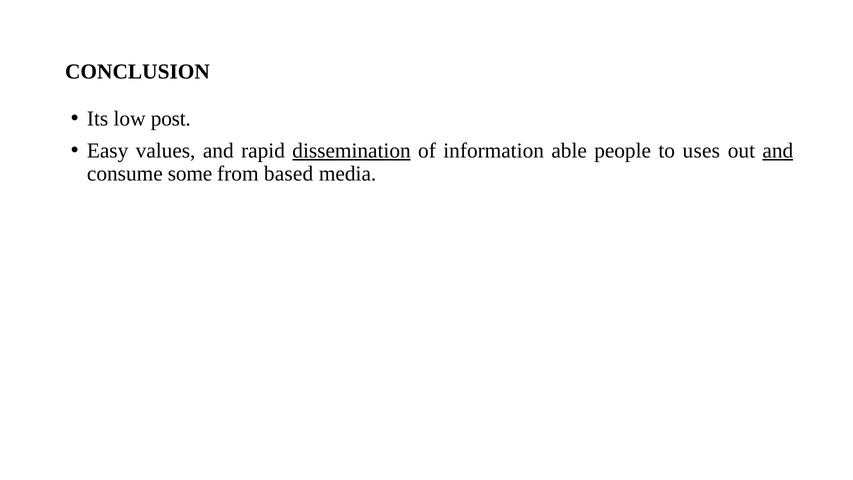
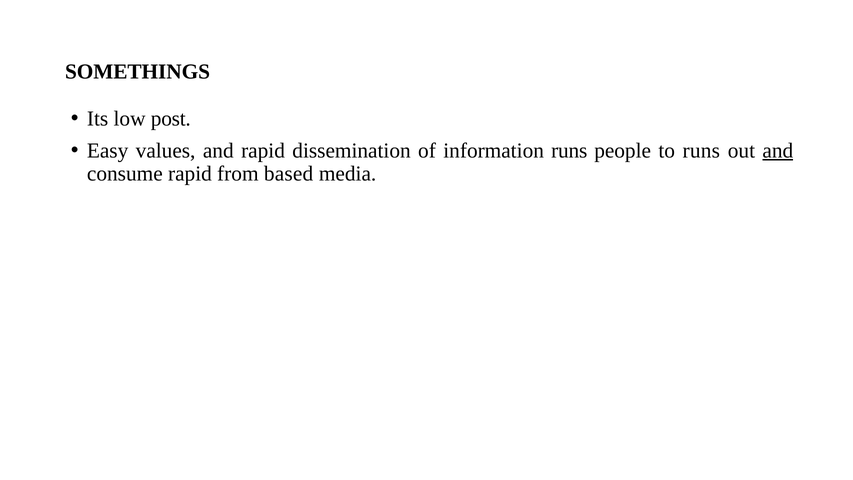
CONCLUSION: CONCLUSION -> SOMETHINGS (138, 72)
dissemination underline: present -> none (352, 151)
information able: able -> runs (569, 151)
to uses: uses -> runs (701, 151)
consume some: some -> rapid (190, 174)
